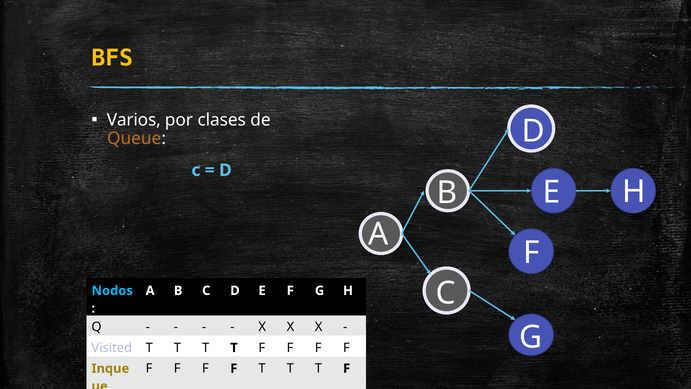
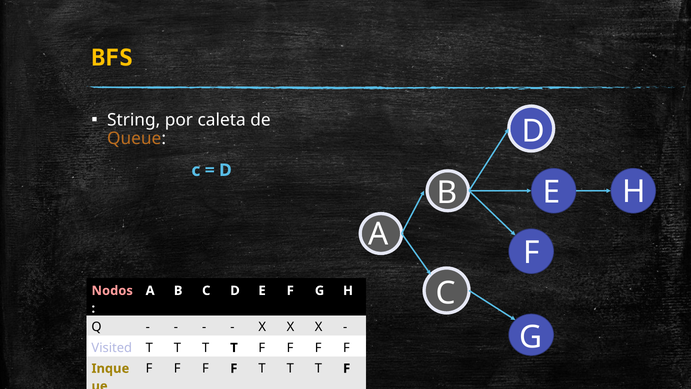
Varios: Varios -> String (134, 120)
clases: clases -> caleta (222, 120)
Nodos colour: light blue -> pink (112, 291)
